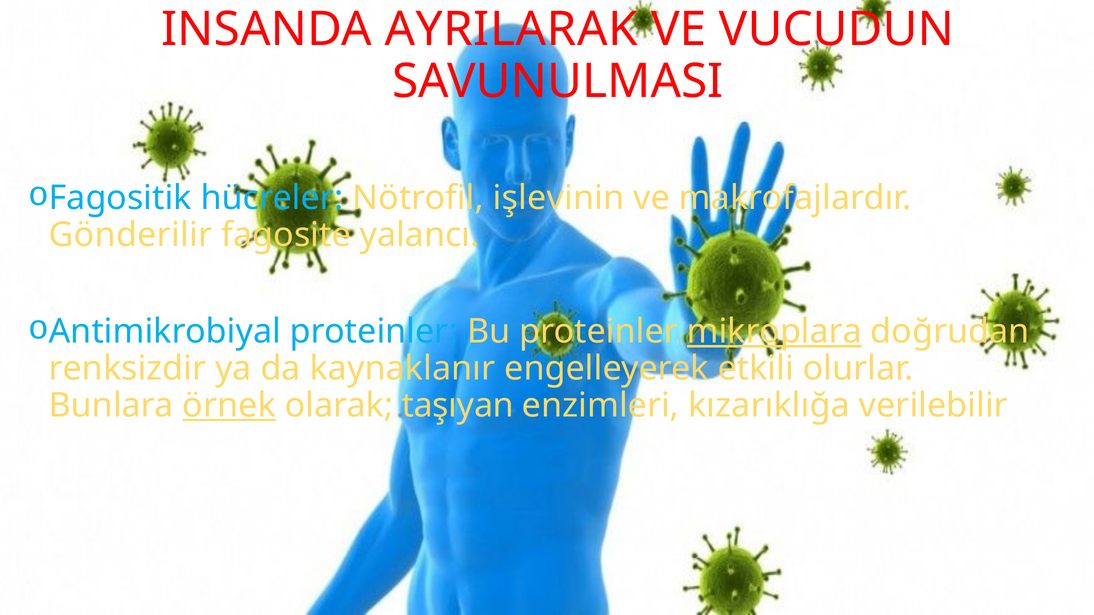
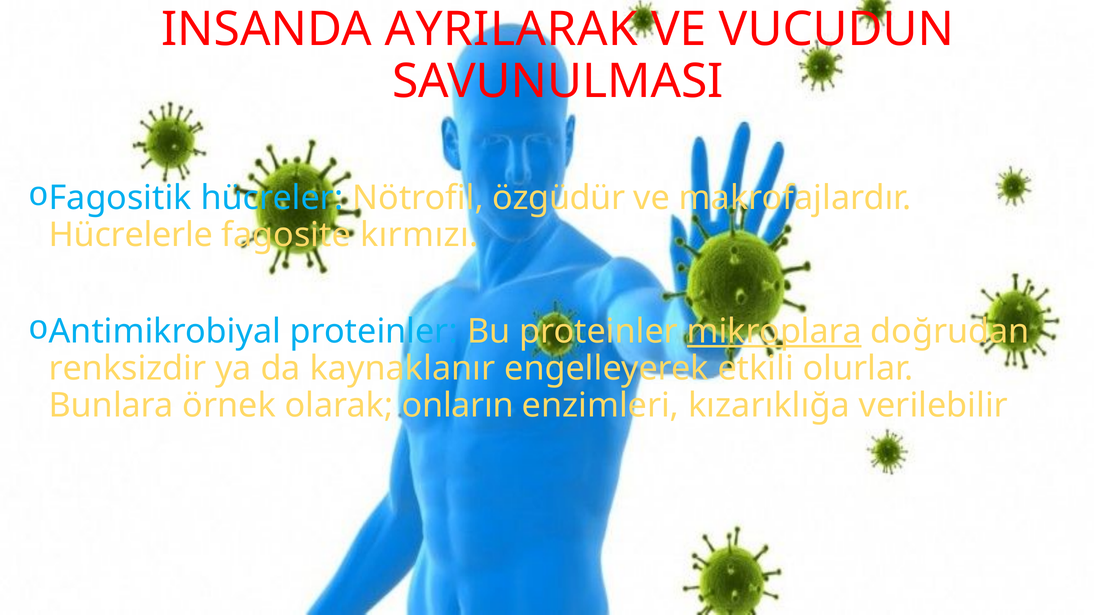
işlevinin: işlevinin -> özgüdür (559, 198)
Gönderilir: Gönderilir -> Hücrelerle (131, 235)
yalancı: yalancı -> kırmızı (419, 235)
örnek underline: present -> none (229, 406)
taşıyan: taşıyan -> onların (458, 406)
